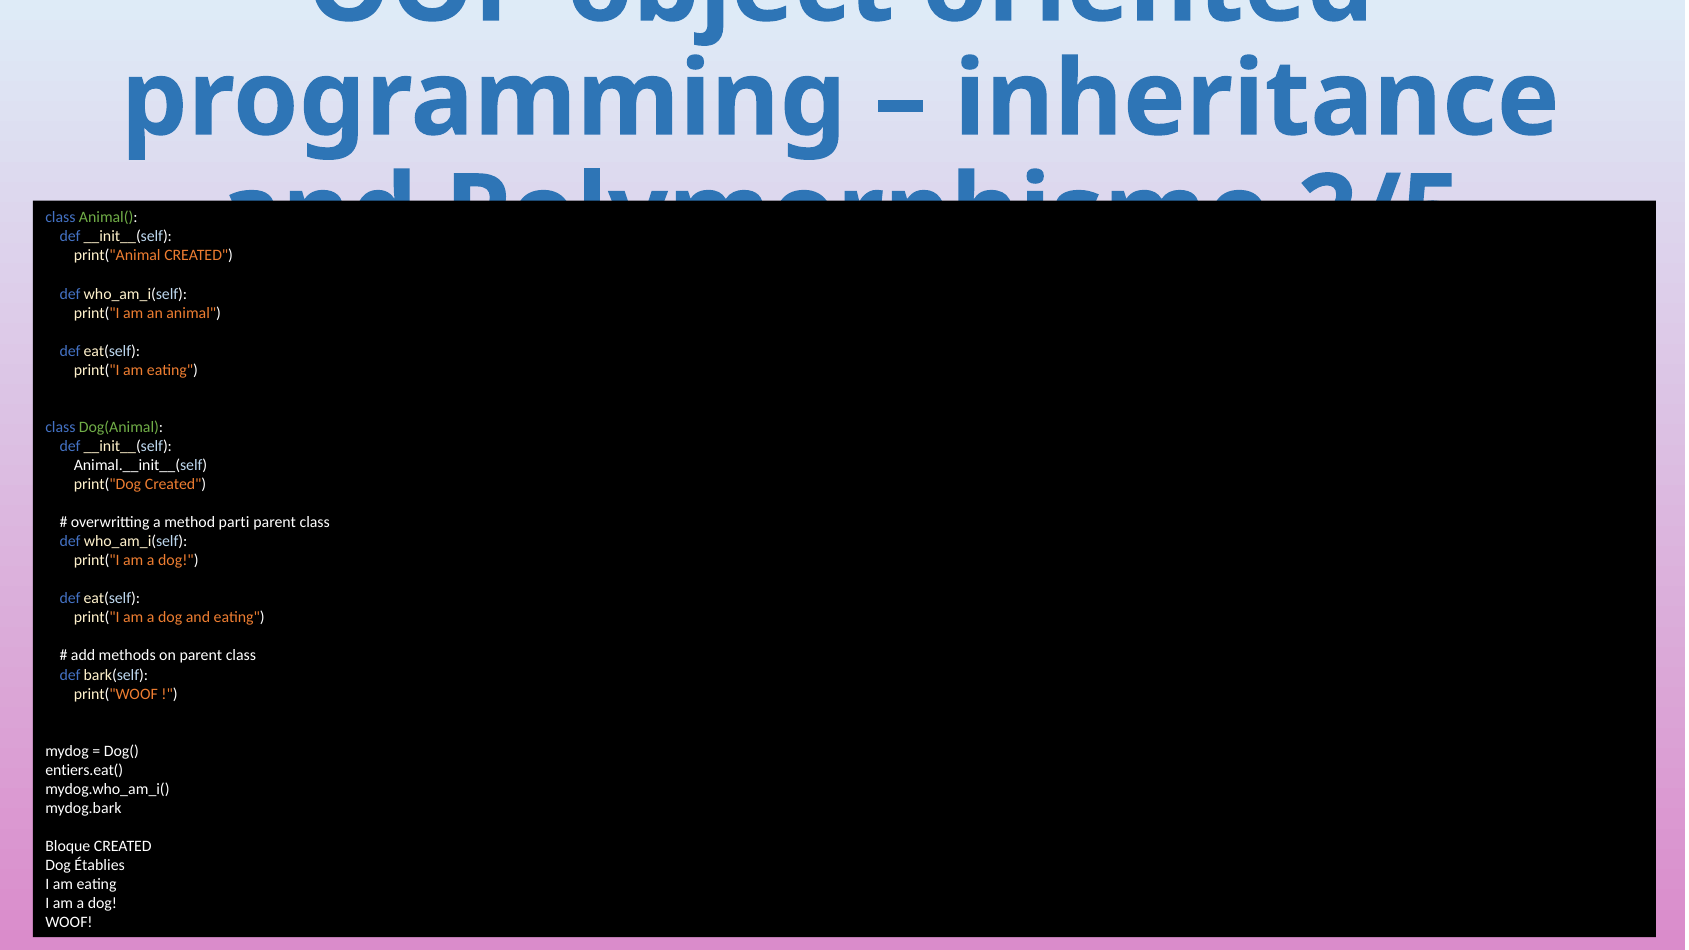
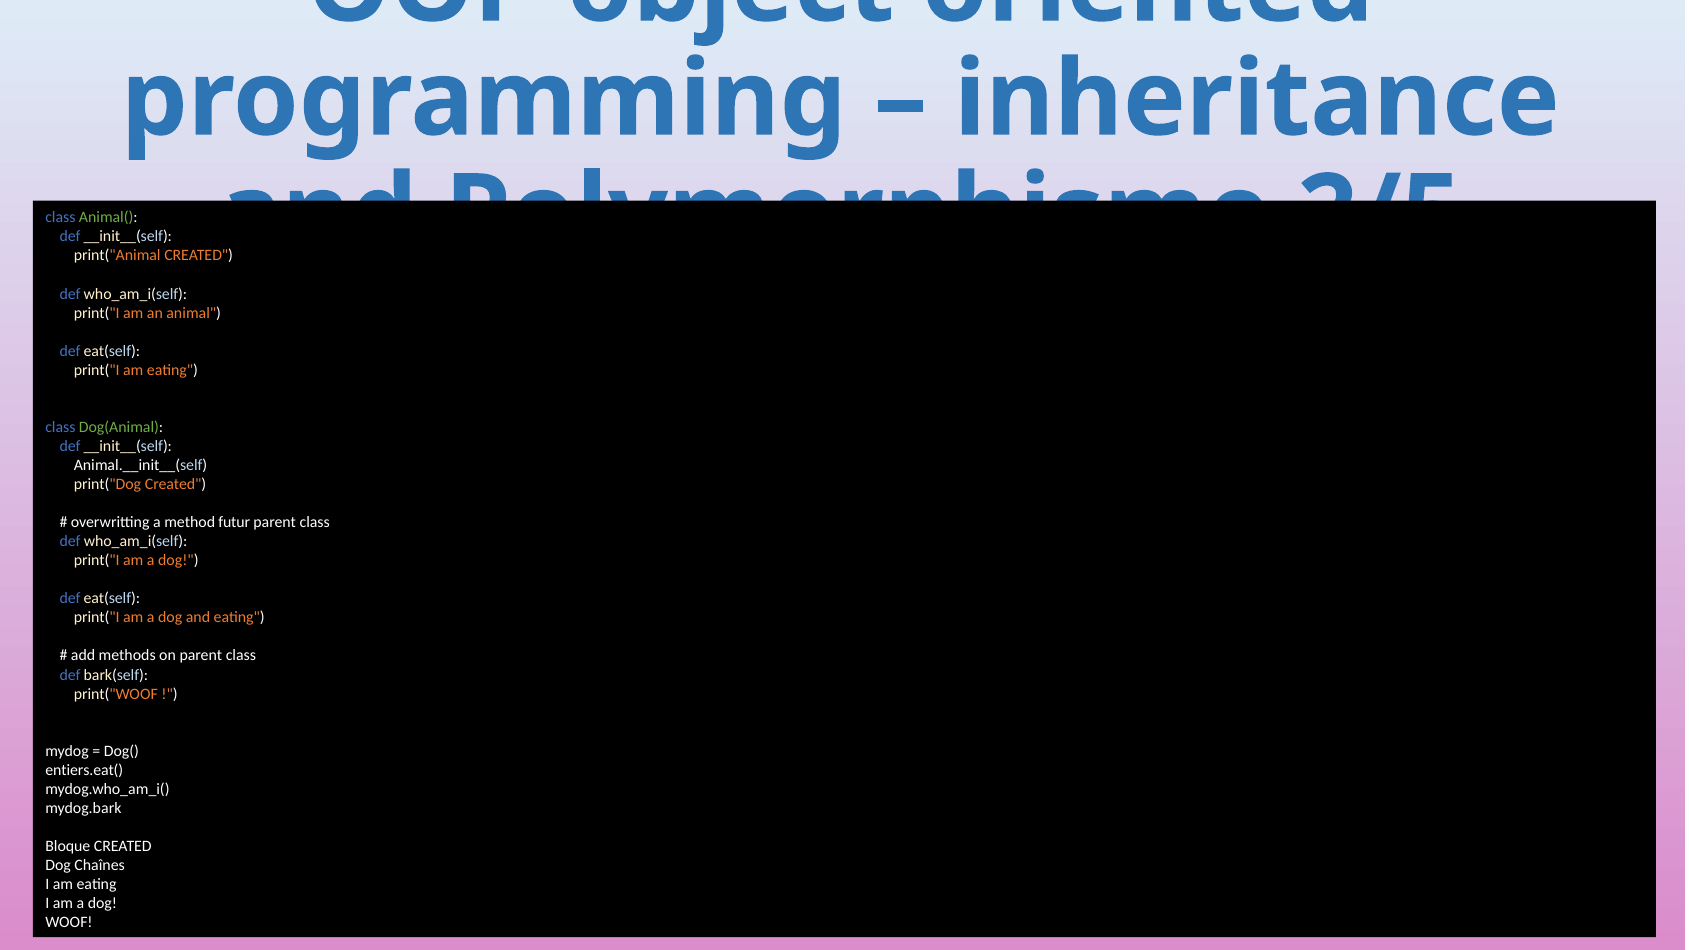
parti: parti -> futur (234, 522)
Établies: Établies -> Chaînes (100, 865)
